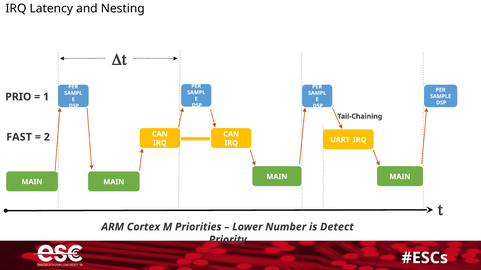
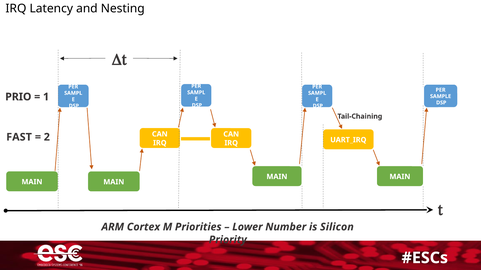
Detect: Detect -> Silicon (337, 227)
